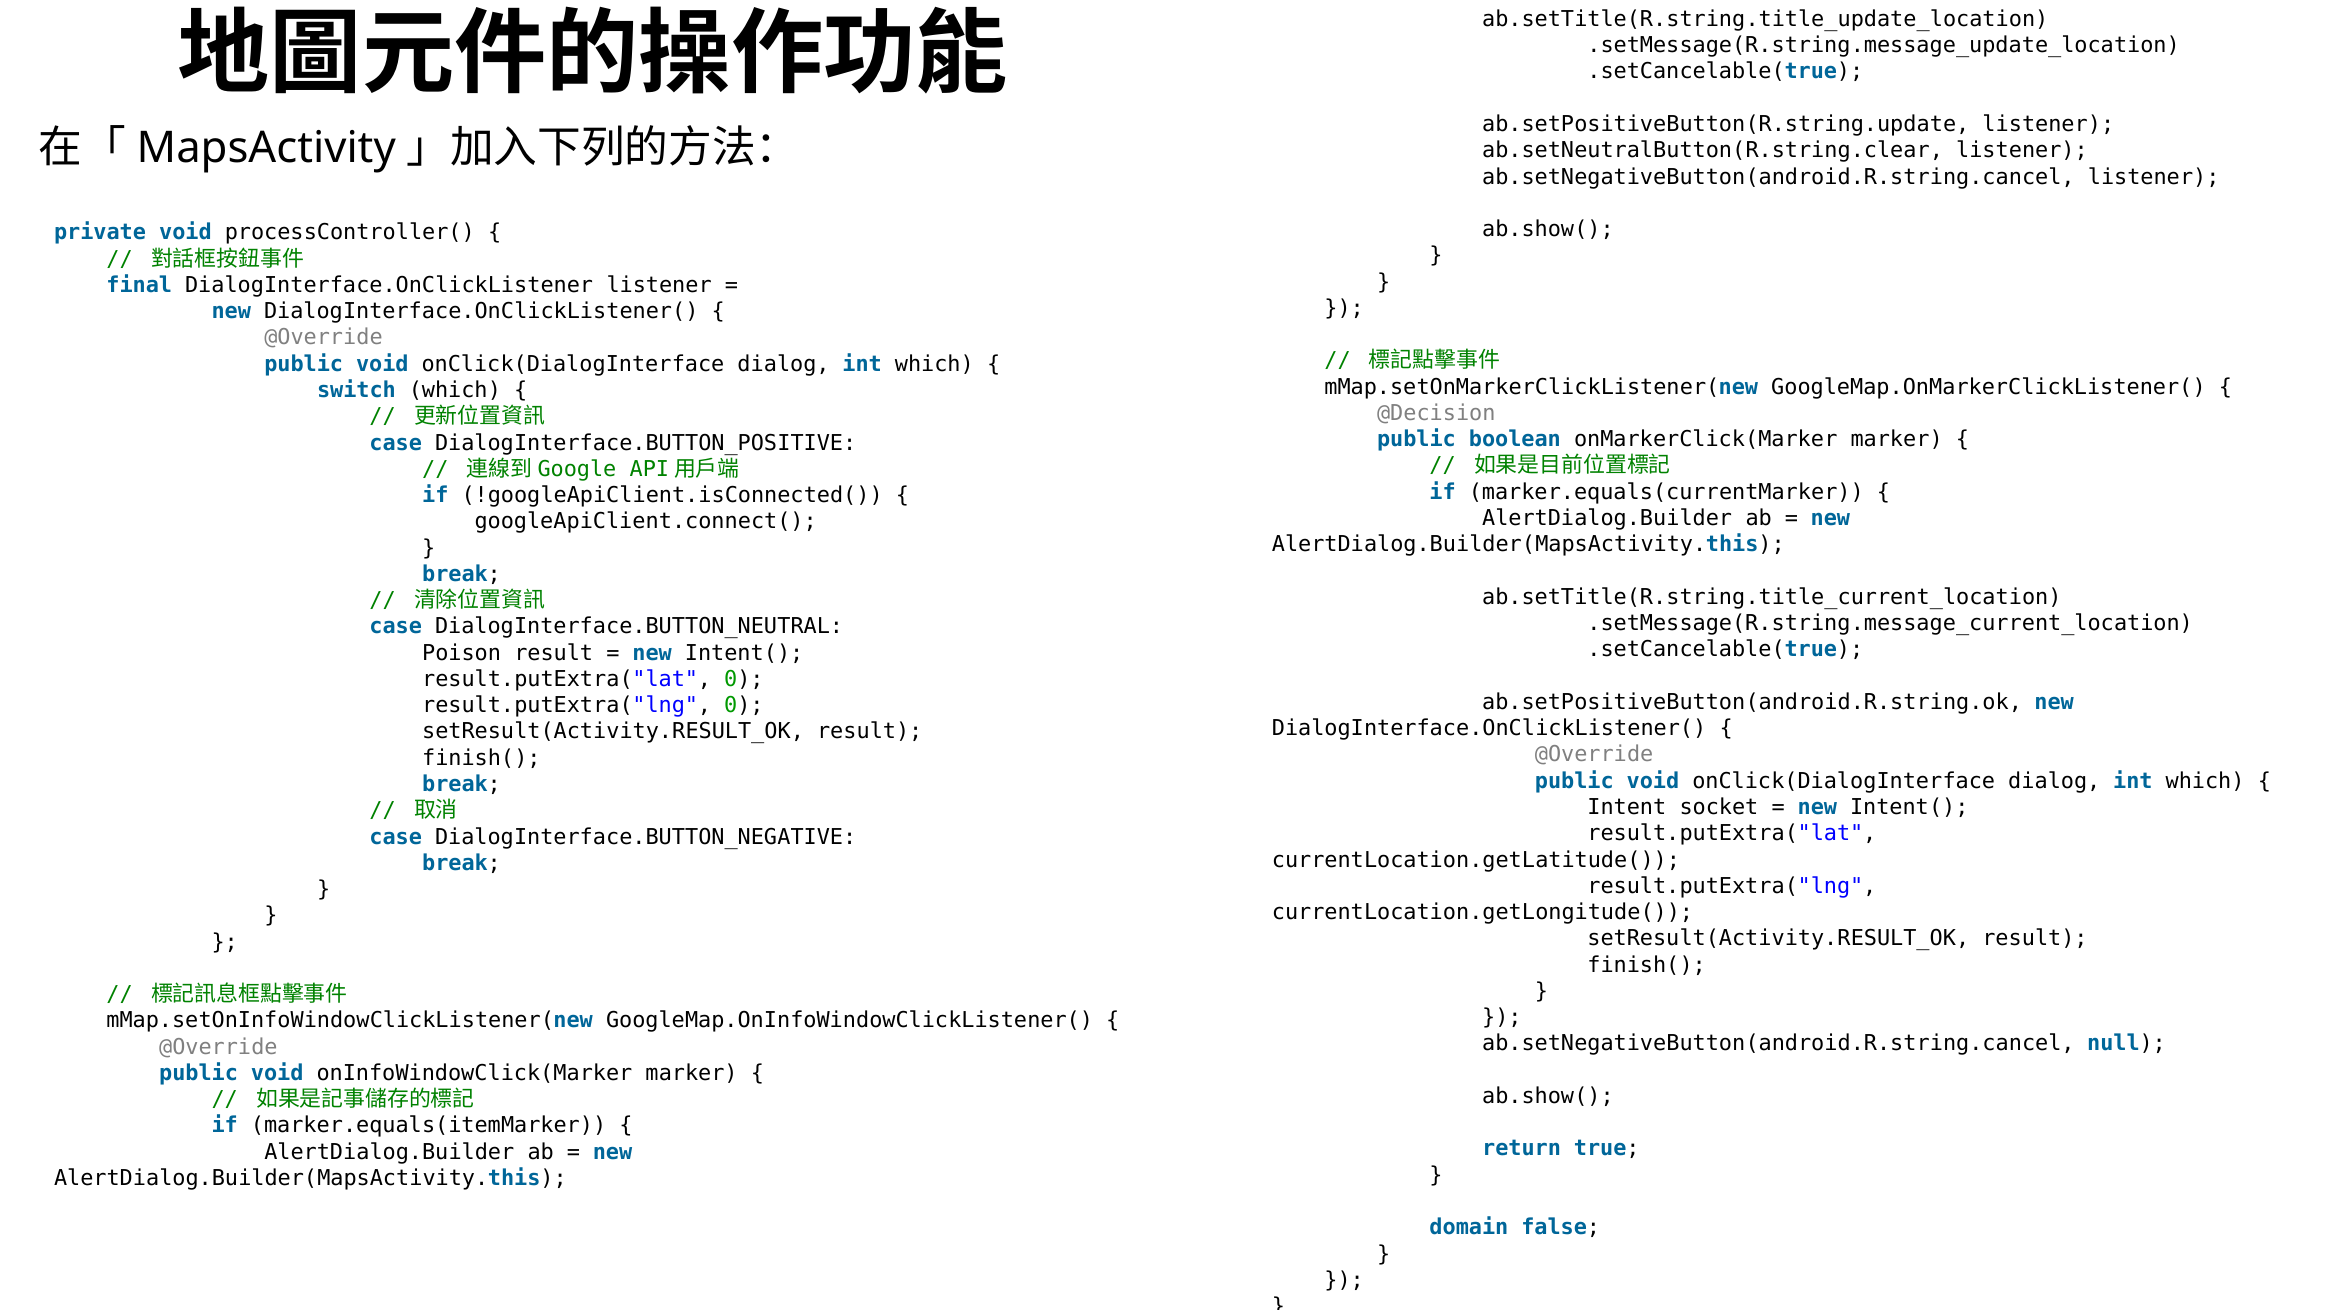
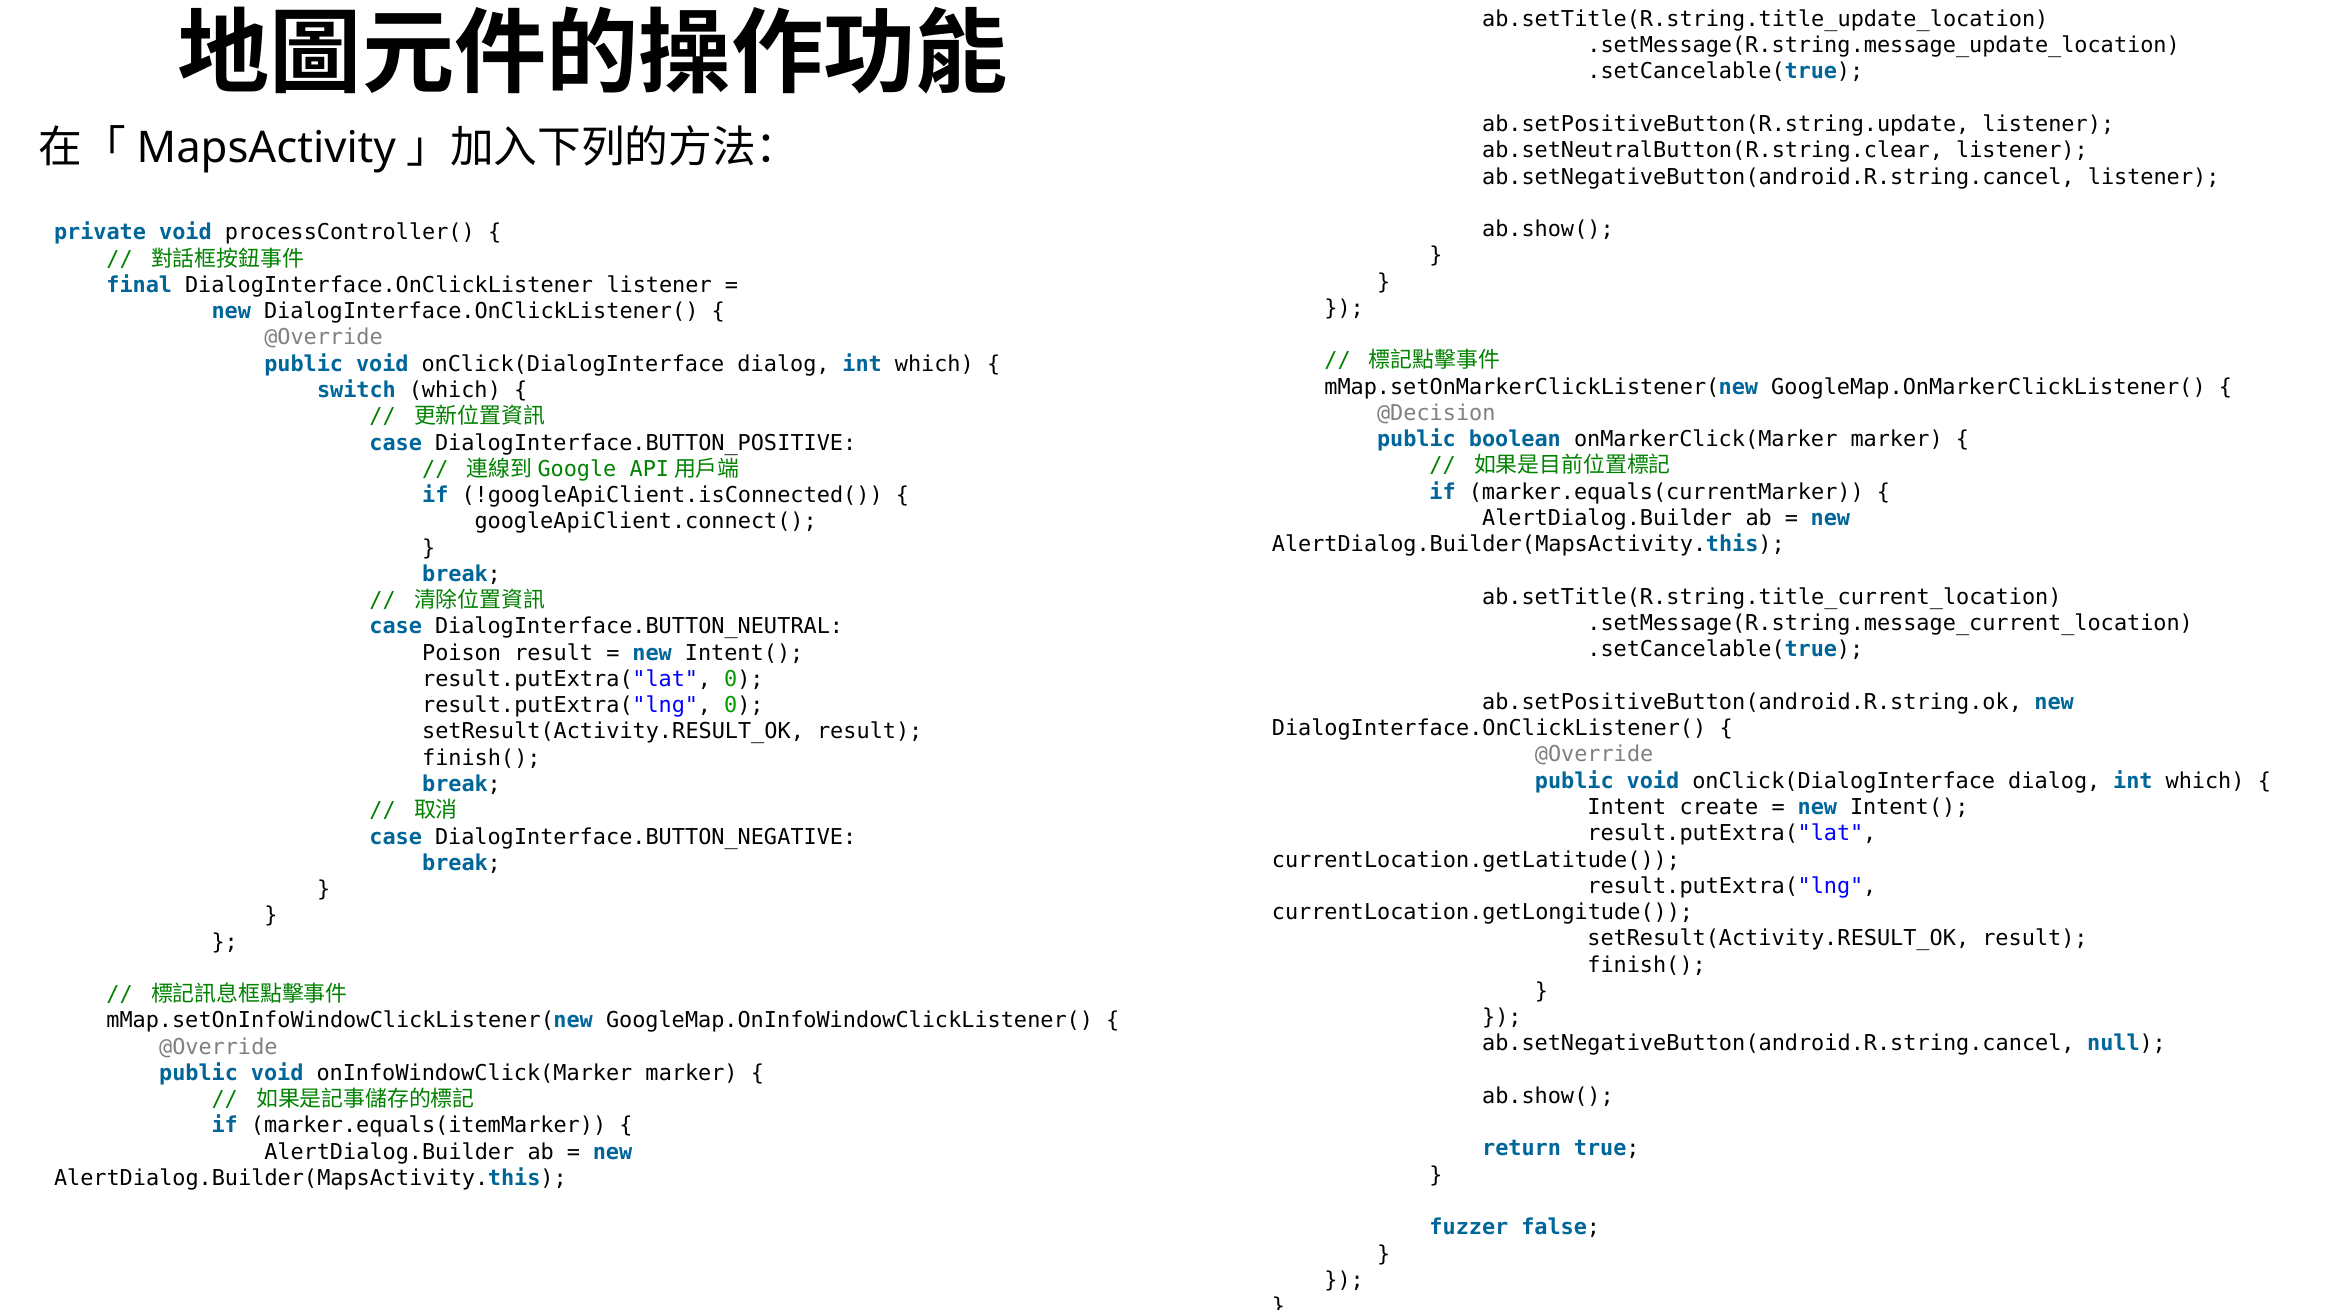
socket: socket -> create (1719, 808)
domain: domain -> fuzzer (1469, 1228)
